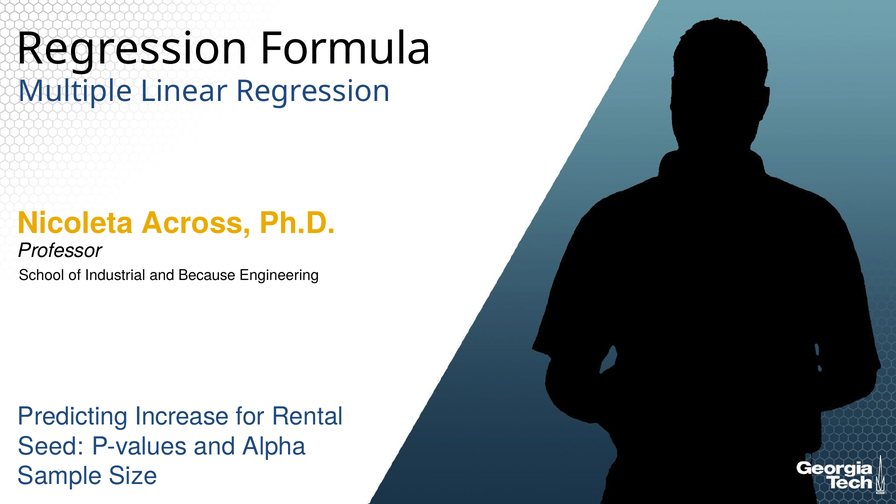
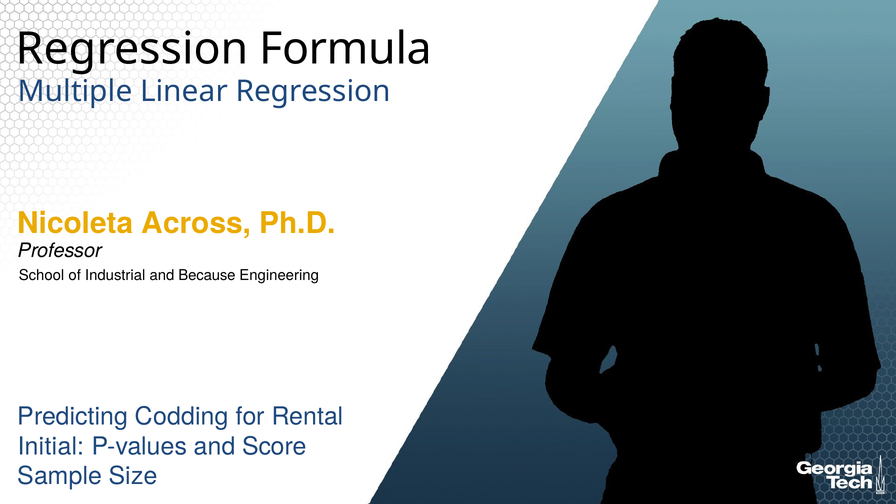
Increase: Increase -> Codding (182, 416)
Seed: Seed -> Initial (51, 446)
Alpha: Alpha -> Score (274, 446)
